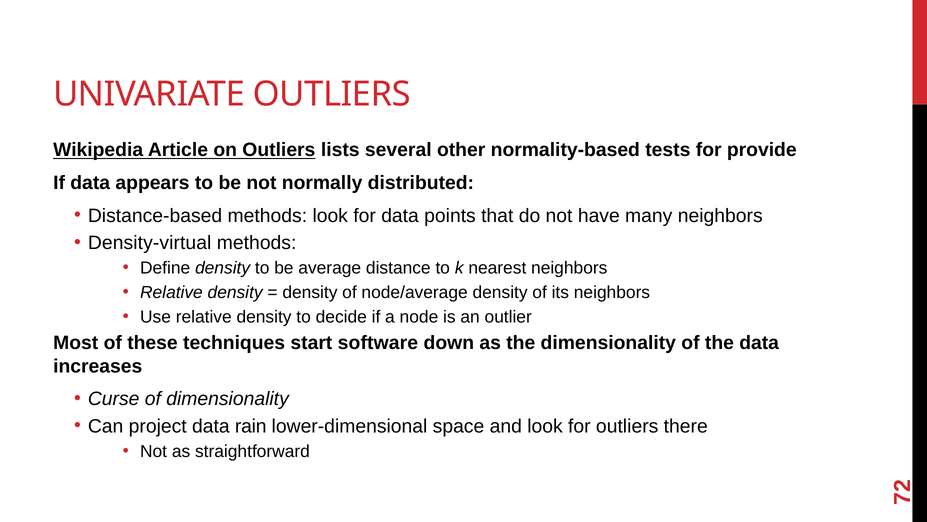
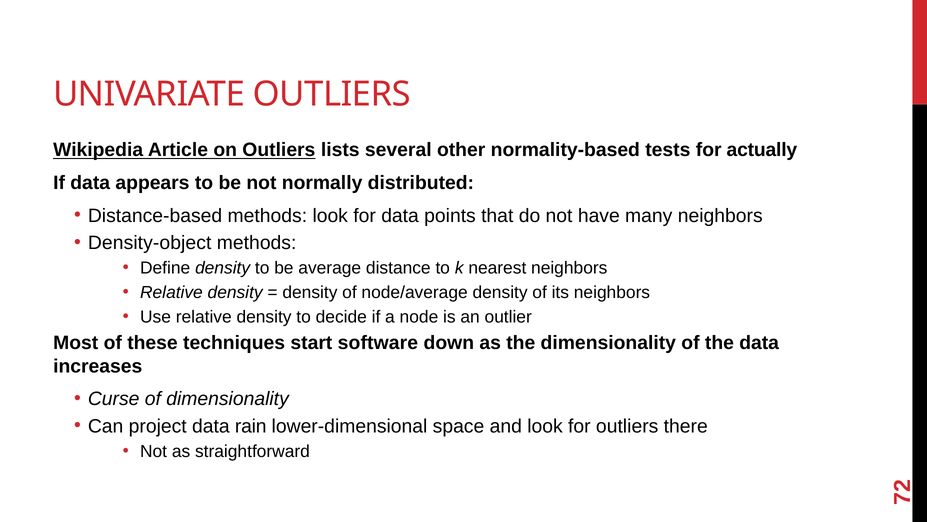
provide: provide -> actually (762, 150)
Density-virtual: Density-virtual -> Density-object (150, 242)
